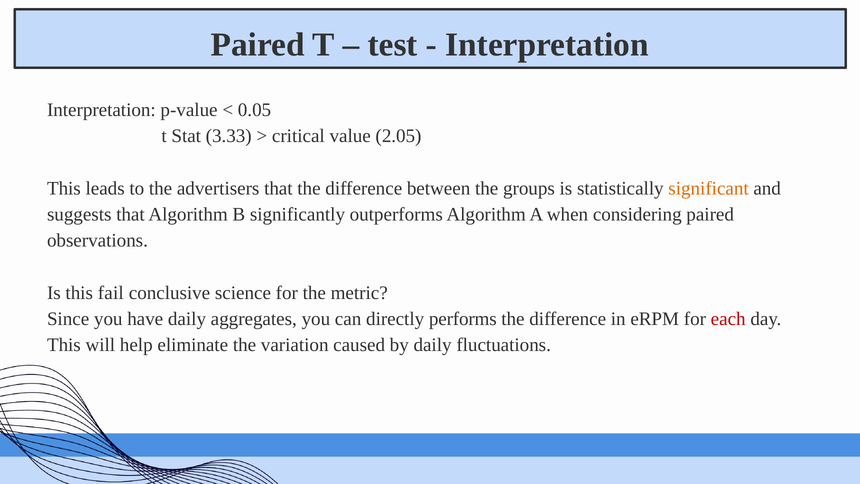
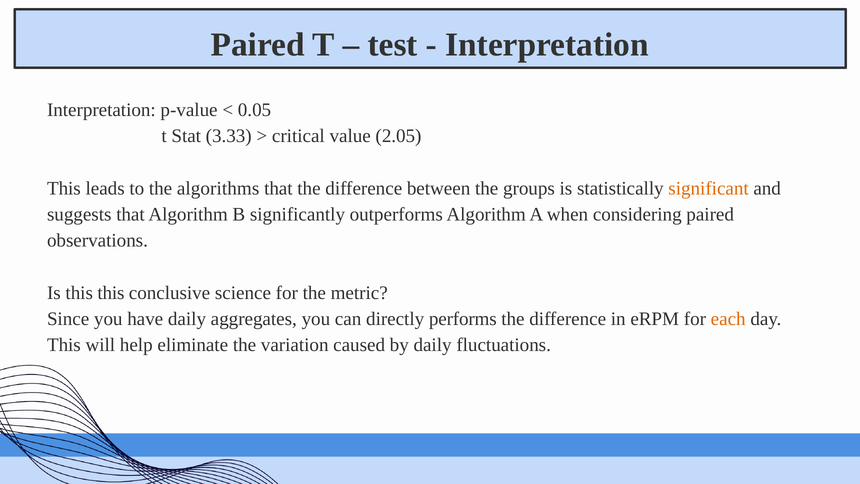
advertisers: advertisers -> algorithms (218, 188)
this fail: fail -> this (111, 293)
each colour: red -> orange (728, 319)
